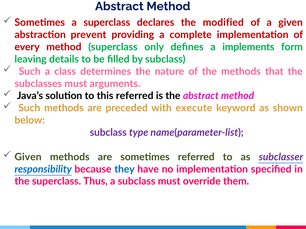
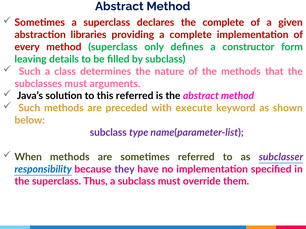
the modified: modified -> complete (223, 23)
prevent: prevent -> libraries (89, 35)
implements: implements -> constructor (248, 47)
Given: Given -> When (28, 157)
they colour: blue -> purple (125, 170)
